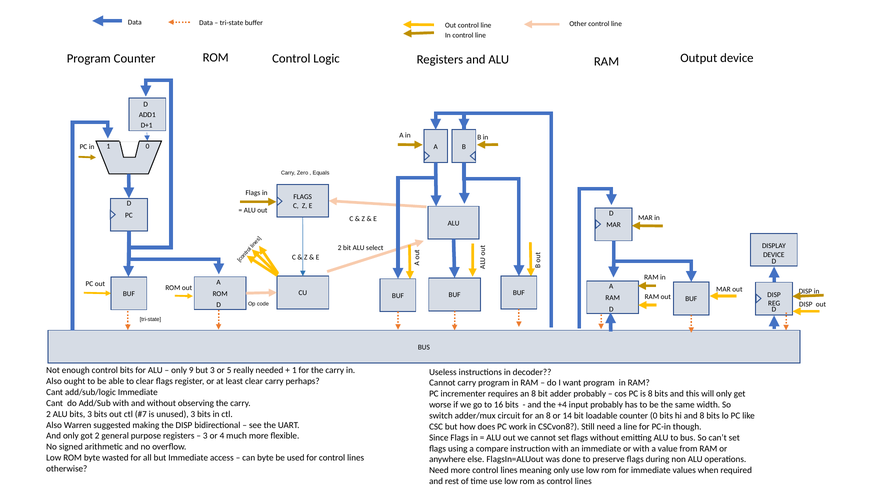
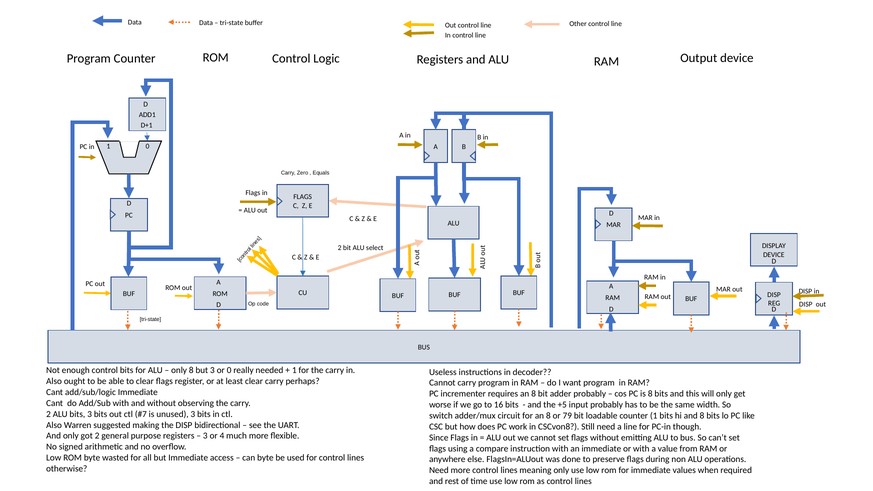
only 9: 9 -> 8 (191, 370)
or 5: 5 -> 0 (229, 370)
+4: +4 -> +5 (562, 405)
14: 14 -> 79 (567, 416)
counter 0: 0 -> 1 (654, 416)
